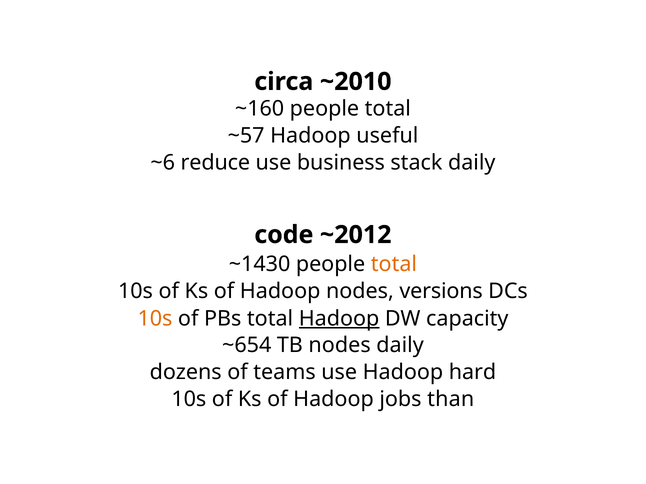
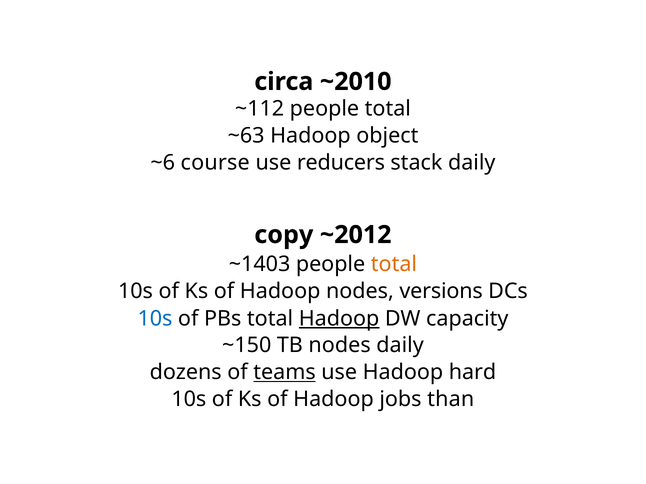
~160: ~160 -> ~112 (260, 109)
~57: ~57 -> ~63 (246, 136)
useful: useful -> object (387, 136)
reduce: reduce -> course (215, 163)
business: business -> reducers (341, 163)
code: code -> copy (284, 235)
~1430: ~1430 -> ~1403 (260, 265)
10s colour: orange -> blue (155, 319)
~654: ~654 -> ~150 (247, 346)
teams underline: none -> present (285, 373)
